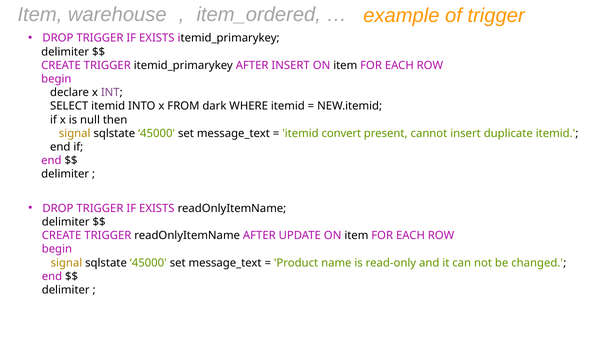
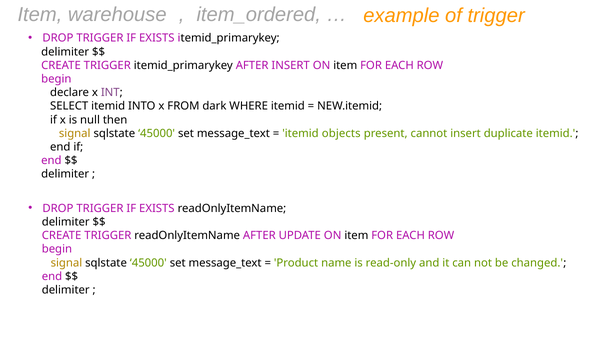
convert: convert -> objects (341, 134)
